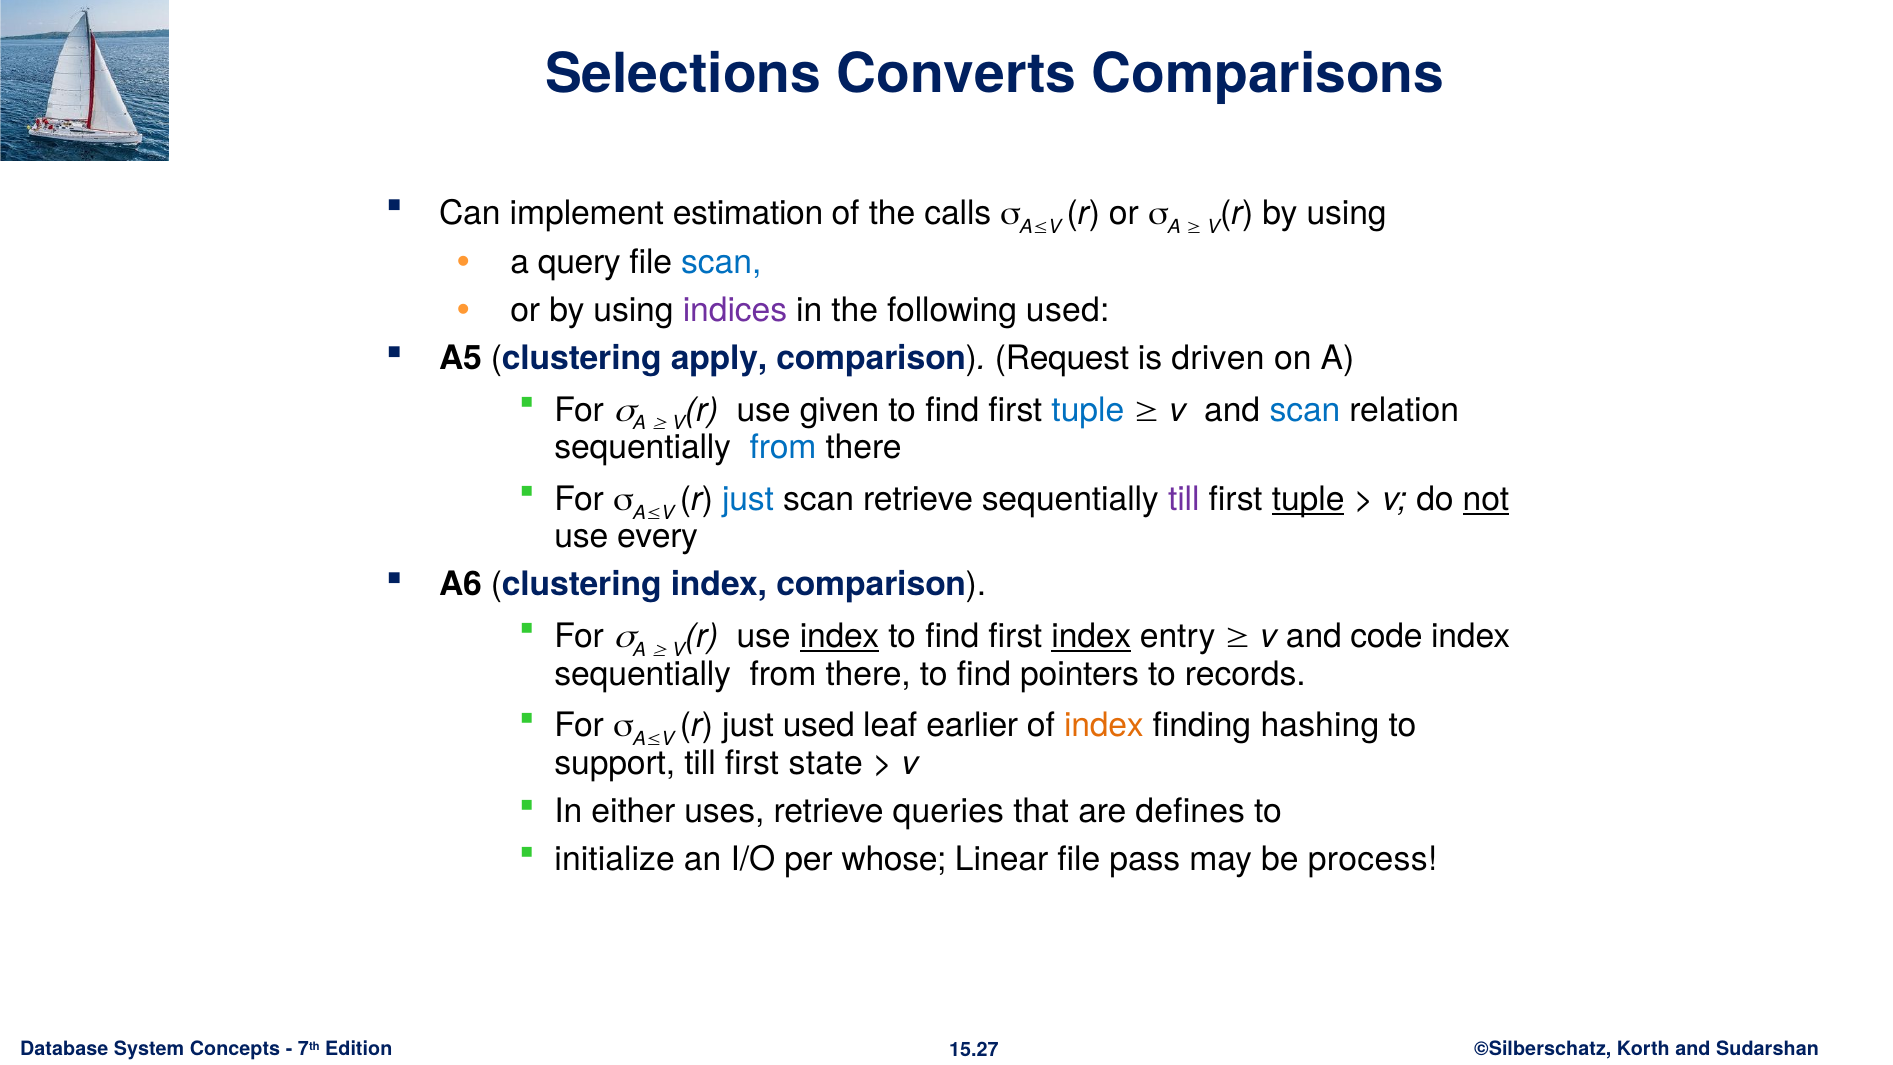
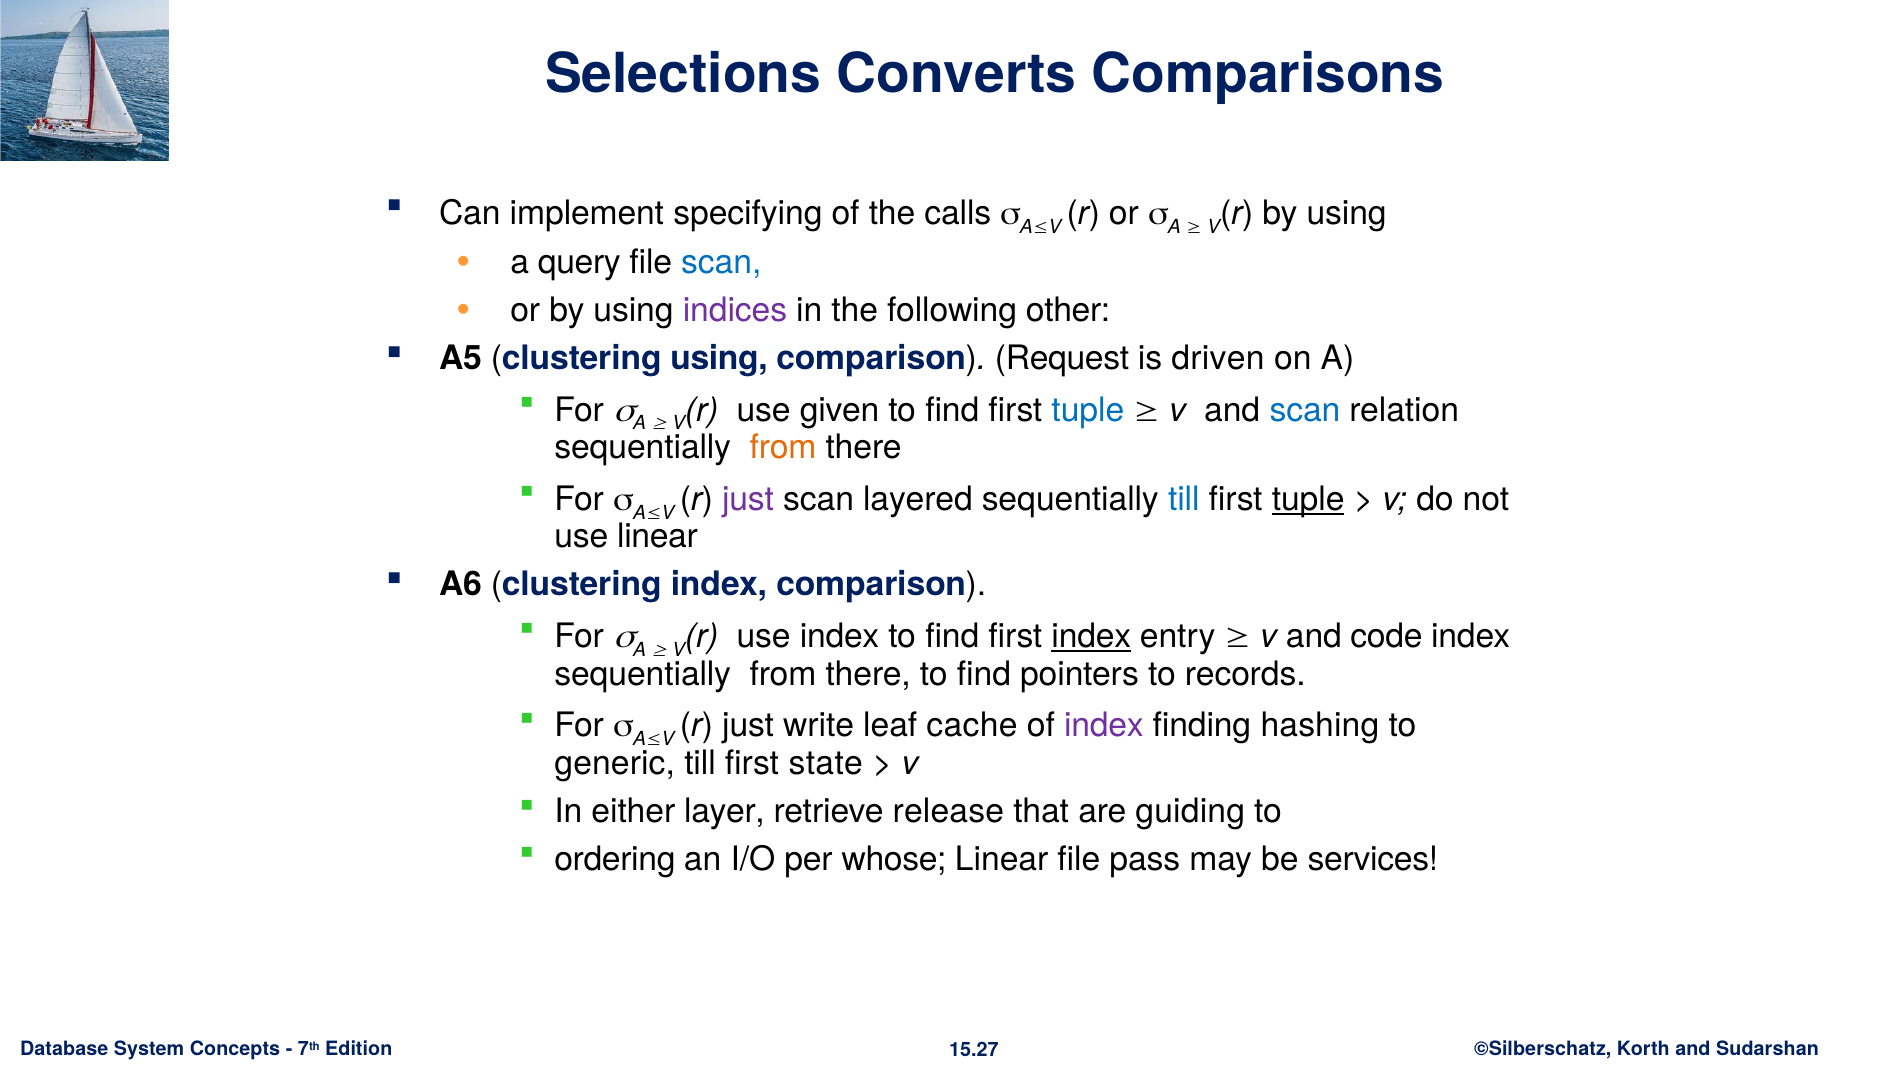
estimation: estimation -> specifying (748, 214)
following used: used -> other (1068, 311)
clustering apply: apply -> using (719, 358)
from colour: blue -> orange (783, 448)
just colour: blue -> purple (748, 499)
scan retrieve: retrieve -> layered (918, 499)
till colour: purple -> blue (1184, 499)
not underline: present -> none (1486, 499)
use every: every -> linear (658, 537)
index underline: present -> none (840, 637)
just used: used -> write (819, 726)
earlier: earlier -> cache (972, 726)
index colour: orange -> purple (1104, 726)
support: support -> generic (615, 763)
uses: uses -> layer (725, 811)
queries: queries -> release (948, 811)
defines: defines -> guiding (1190, 811)
initialize: initialize -> ordering (615, 859)
process: process -> services (1373, 859)
